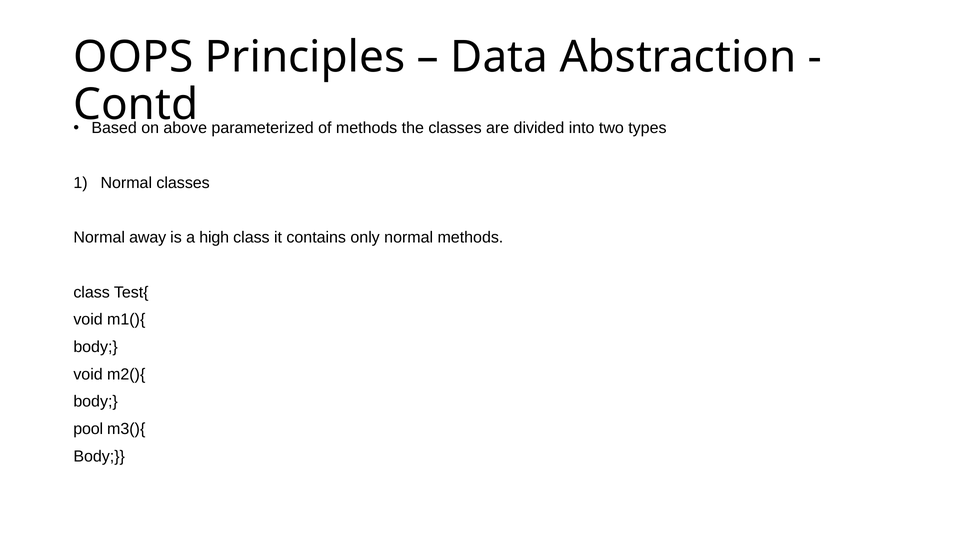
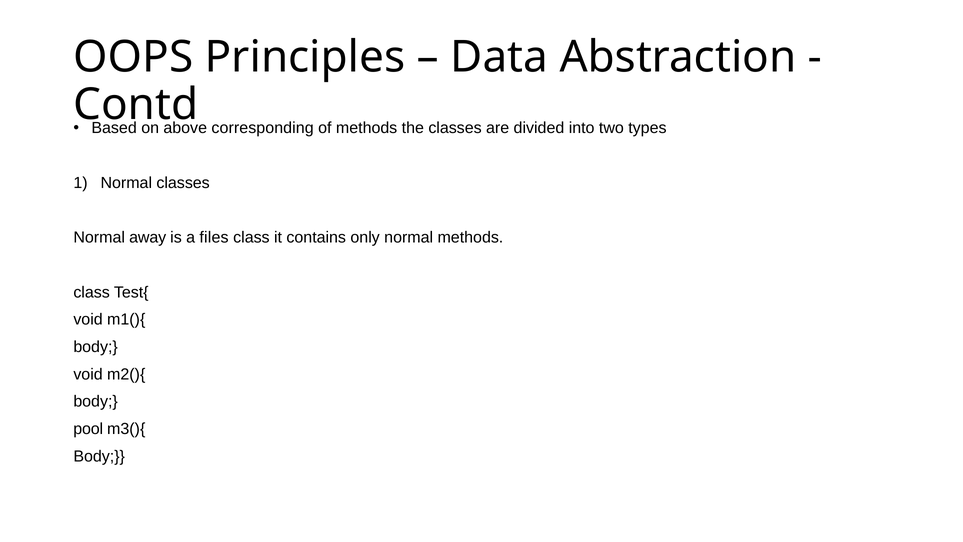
parameterized: parameterized -> corresponding (263, 128)
high: high -> files (214, 237)
